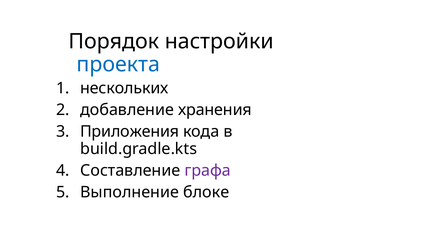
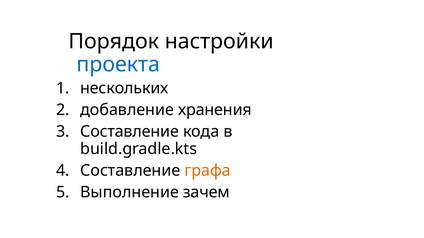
Приложения: Приложения -> Составление (130, 132)
графа colour: purple -> orange (208, 171)
блоке: блоке -> зачем (206, 193)
